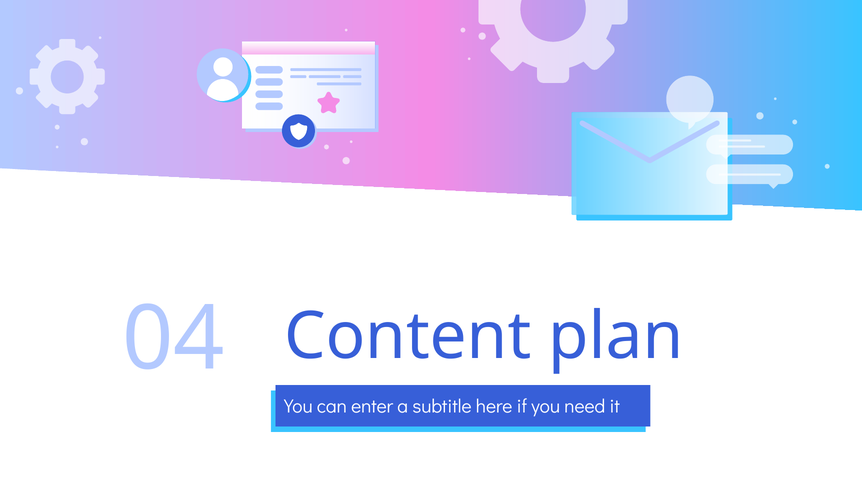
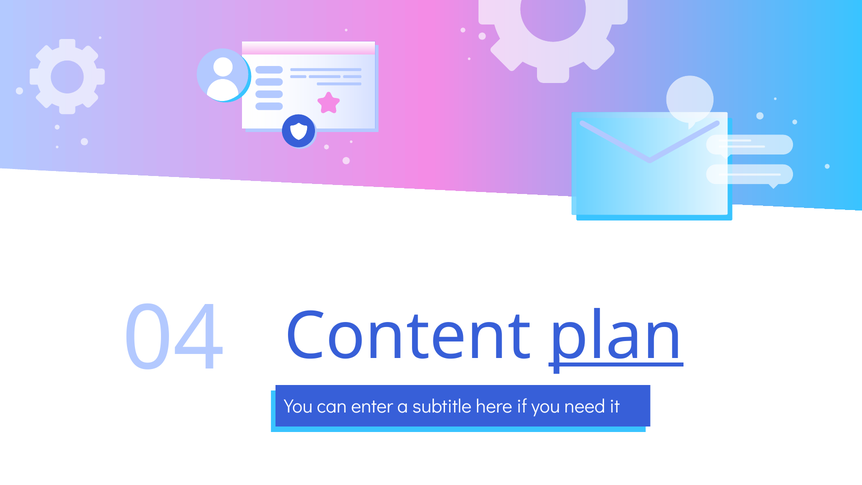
plan underline: none -> present (616, 336)
